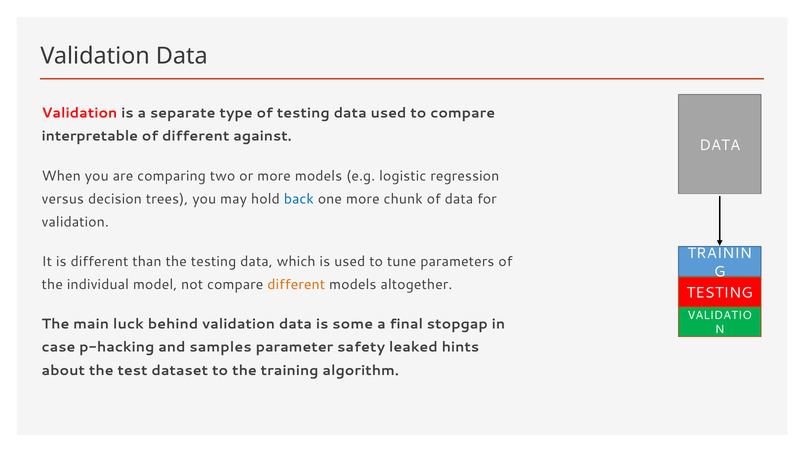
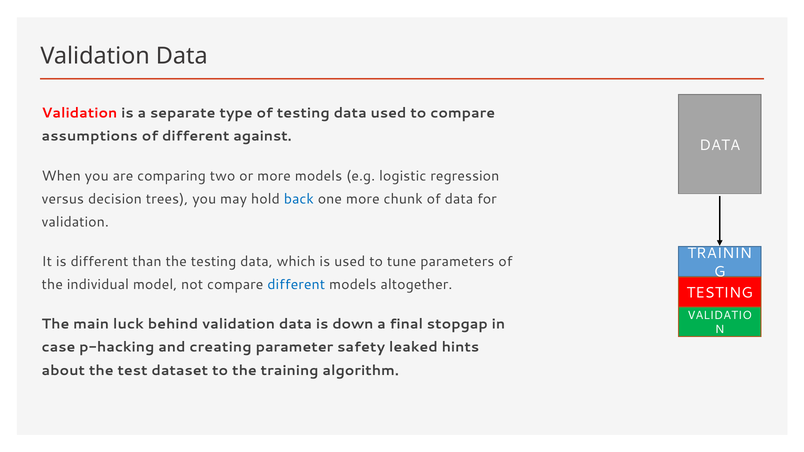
interpretable: interpretable -> assumptions (90, 136)
different colour: orange -> blue (296, 285)
some: some -> down (353, 324)
samples: samples -> creating (221, 347)
